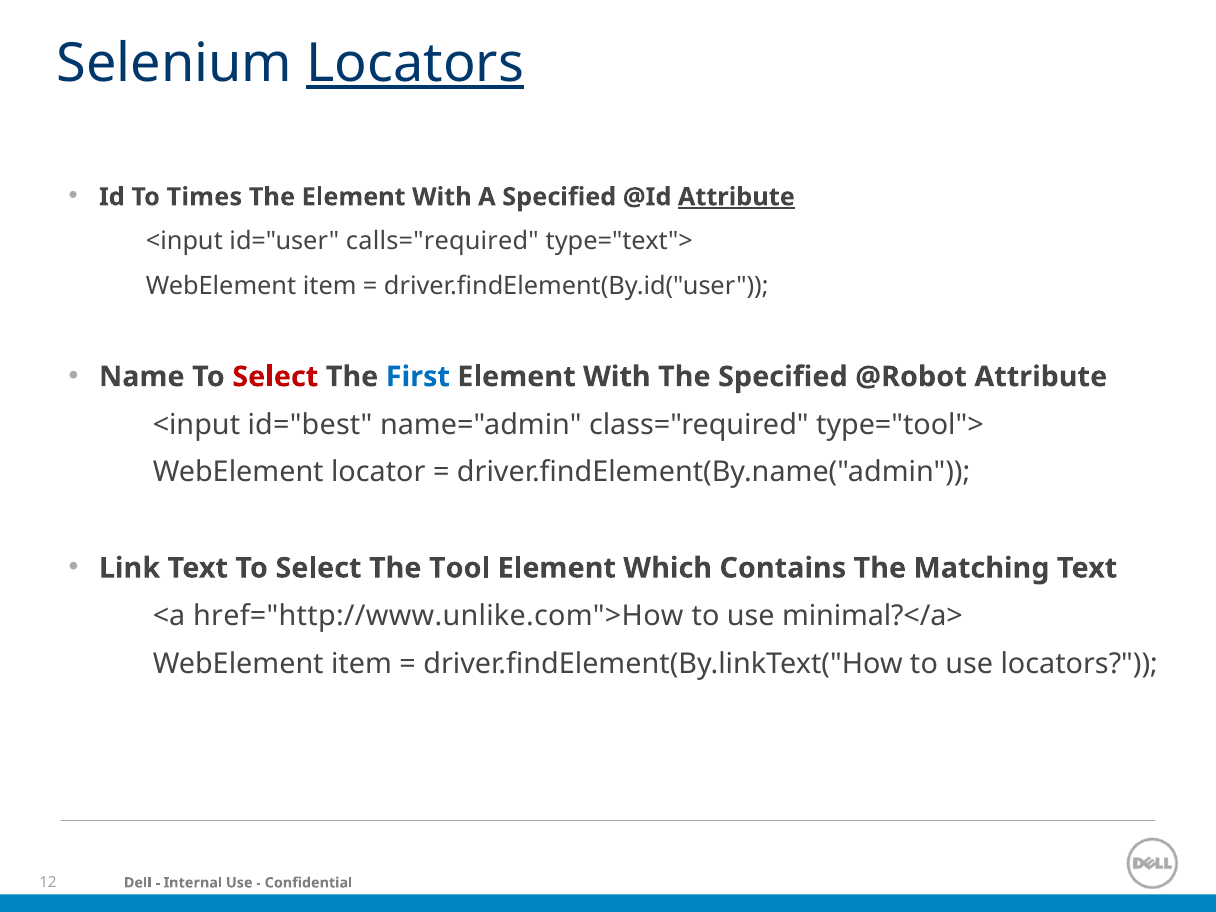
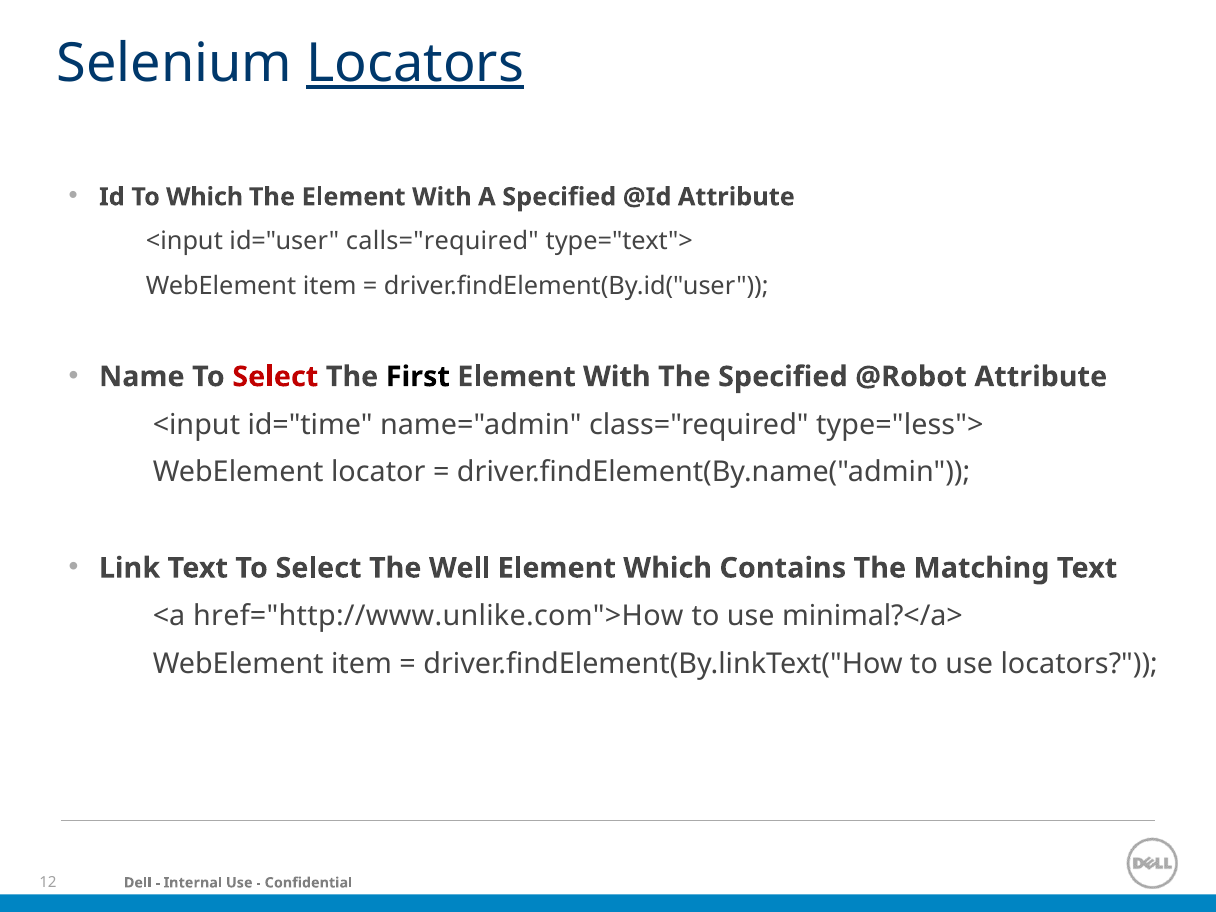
To Times: Times -> Which (205, 197)
Attribute underline: present -> none (736, 197)
First colour: blue -> black (418, 377)
id="best: id="best -> id="time (310, 425)
type="tool">: type="tool"> -> type="less"> (900, 425)
Tool: Tool -> Well (460, 568)
